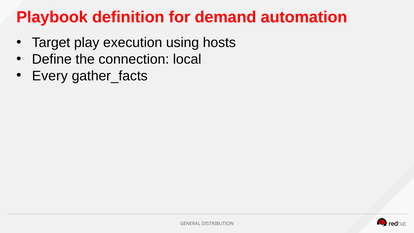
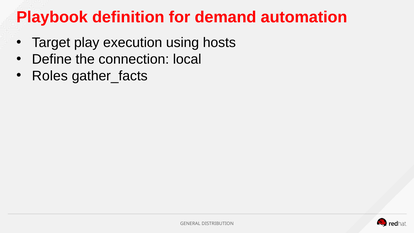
Every: Every -> Roles (50, 76)
